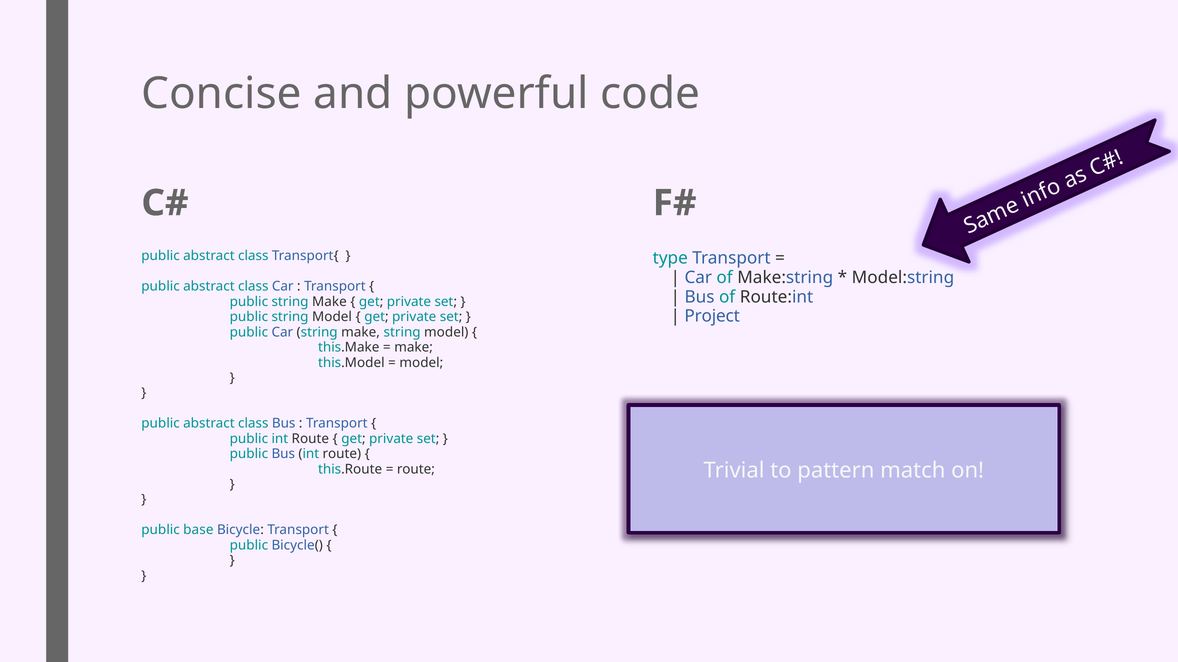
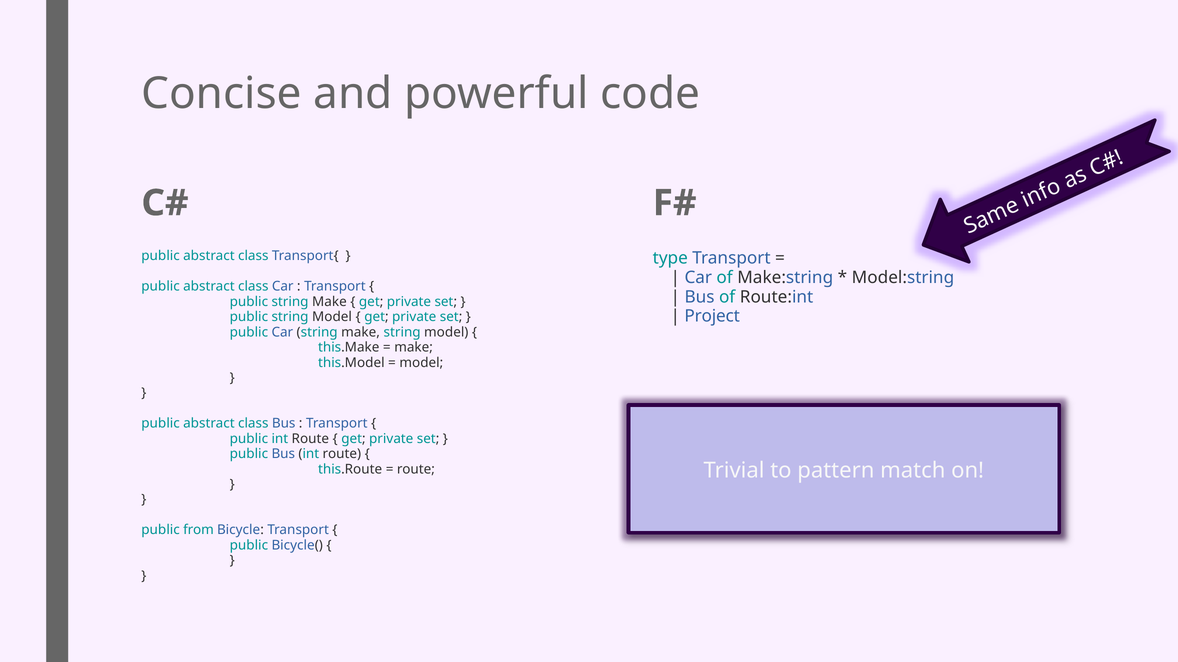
base: base -> from (198, 530)
